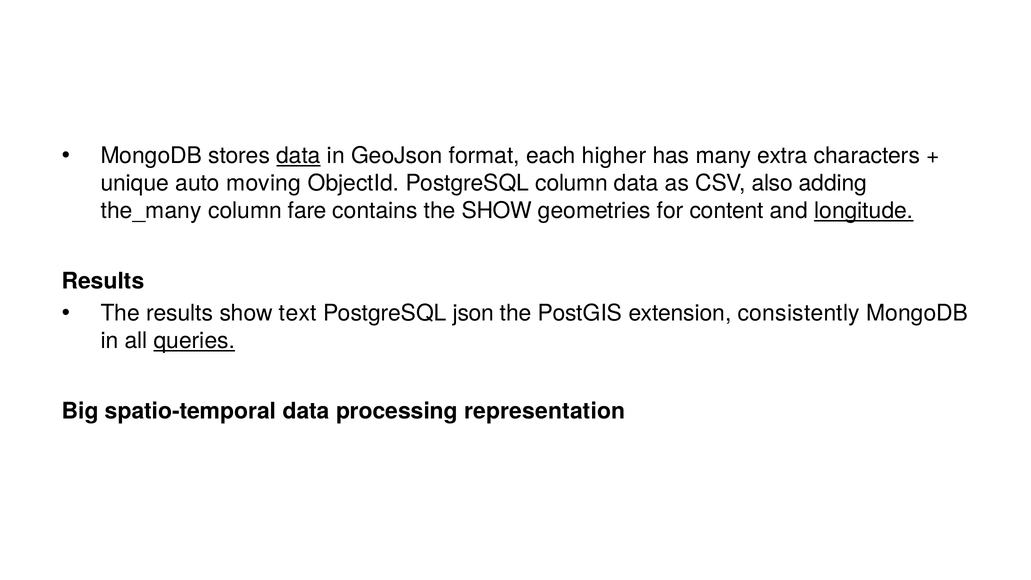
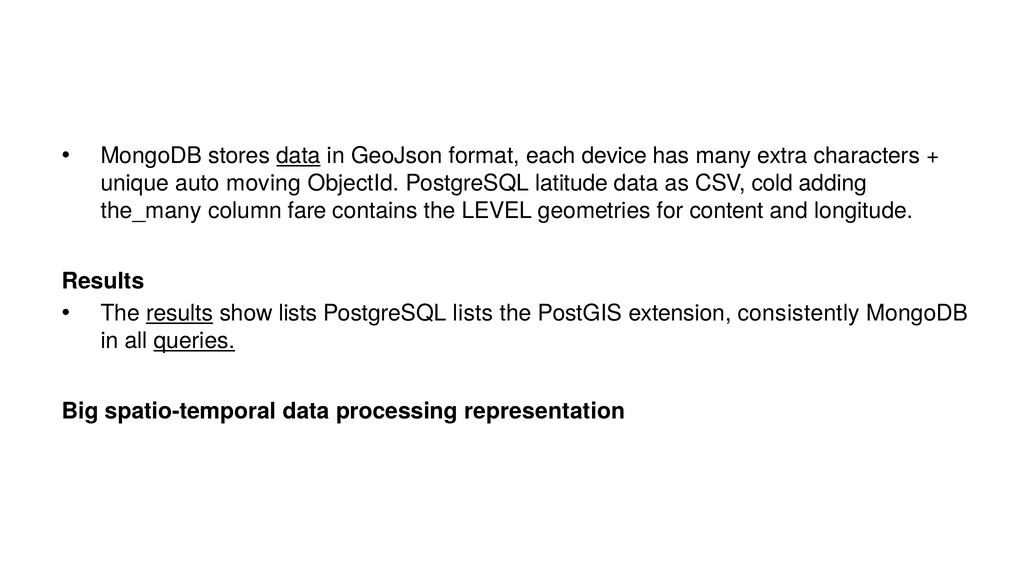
higher: higher -> device (614, 156)
PostgreSQL column: column -> latitude (572, 183)
also: also -> cold (772, 183)
the SHOW: SHOW -> LEVEL (497, 211)
longitude underline: present -> none (864, 211)
results underline: none -> present (180, 313)
show text: text -> lists (298, 313)
PostgreSQL json: json -> lists (473, 313)
